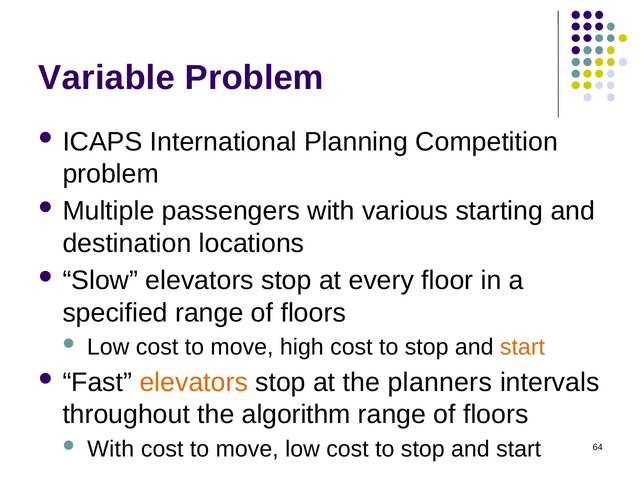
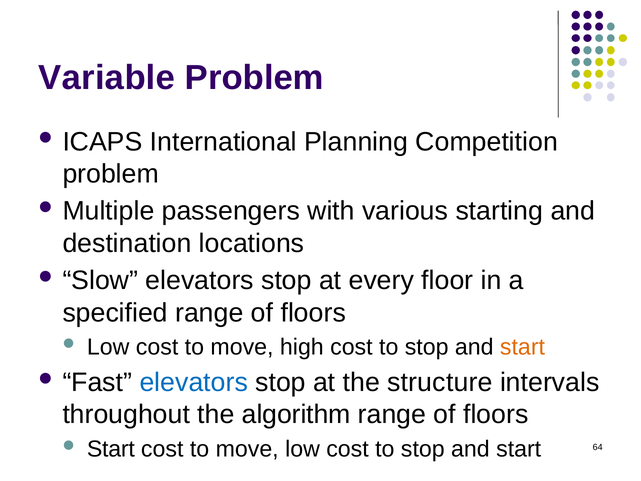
elevators colour: orange -> blue (194, 382)
planners: planners -> structure (440, 382)
With: With -> Start (111, 449)
